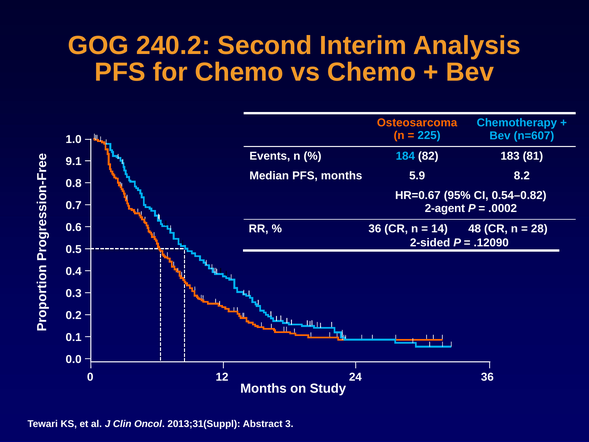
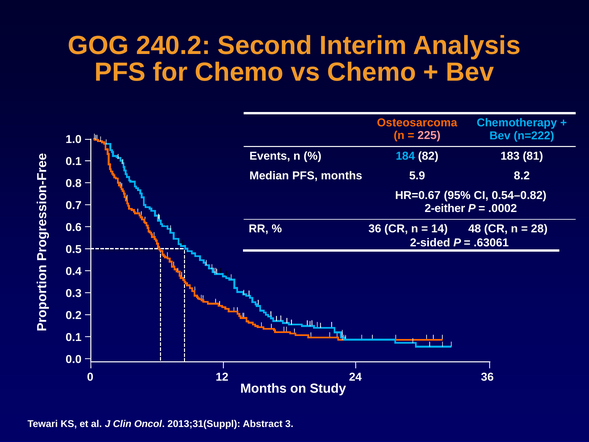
225 colour: light blue -> pink (429, 135)
n=607: n=607 -> n=222 (534, 135)
9.1: 9.1 -> 0.1 (74, 161)
2-agent: 2-agent -> 2-either (445, 208)
.12090: .12090 -> .63061 (491, 242)
